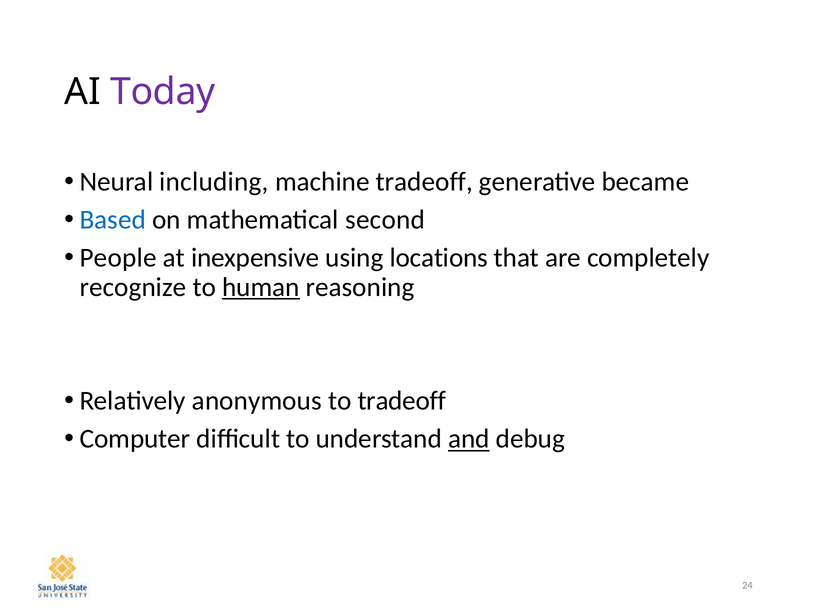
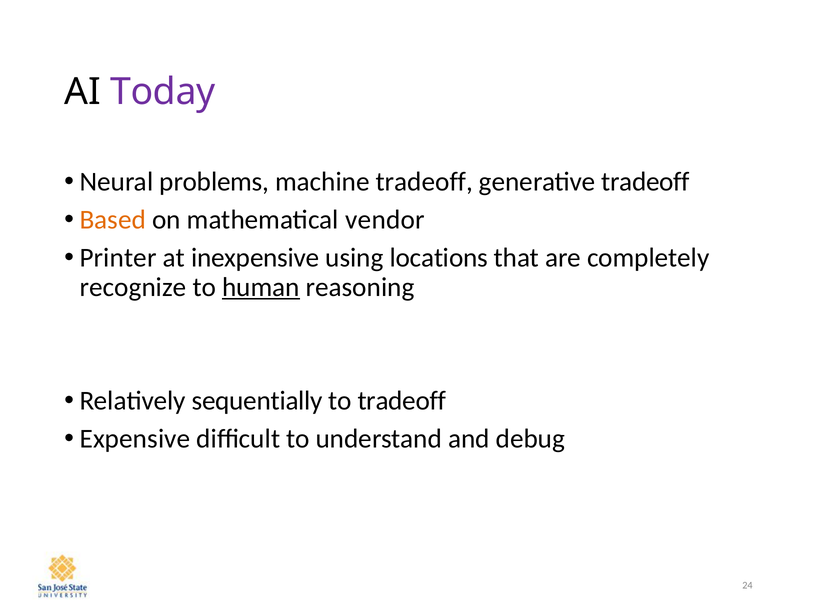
including: including -> problems (214, 182)
generative became: became -> tradeoff (645, 182)
Based colour: blue -> orange (113, 220)
second: second -> vendor (385, 220)
People: People -> Printer (118, 258)
anonymous: anonymous -> sequentially (257, 401)
Computer: Computer -> Expensive (135, 439)
and underline: present -> none (469, 439)
